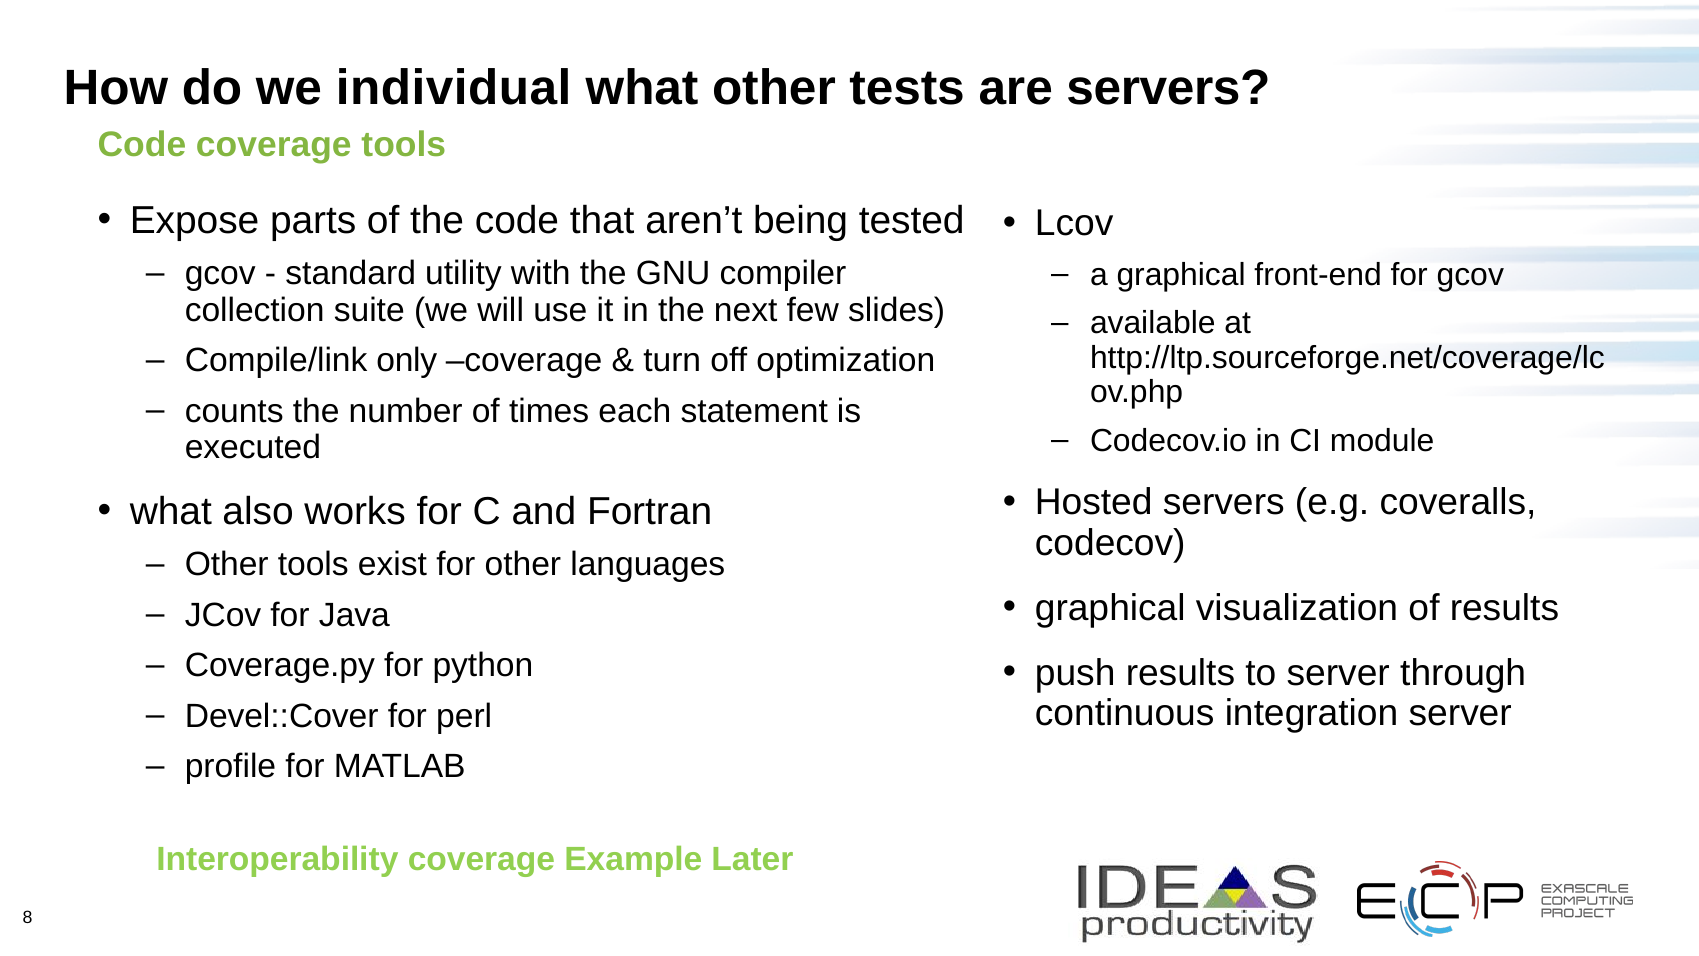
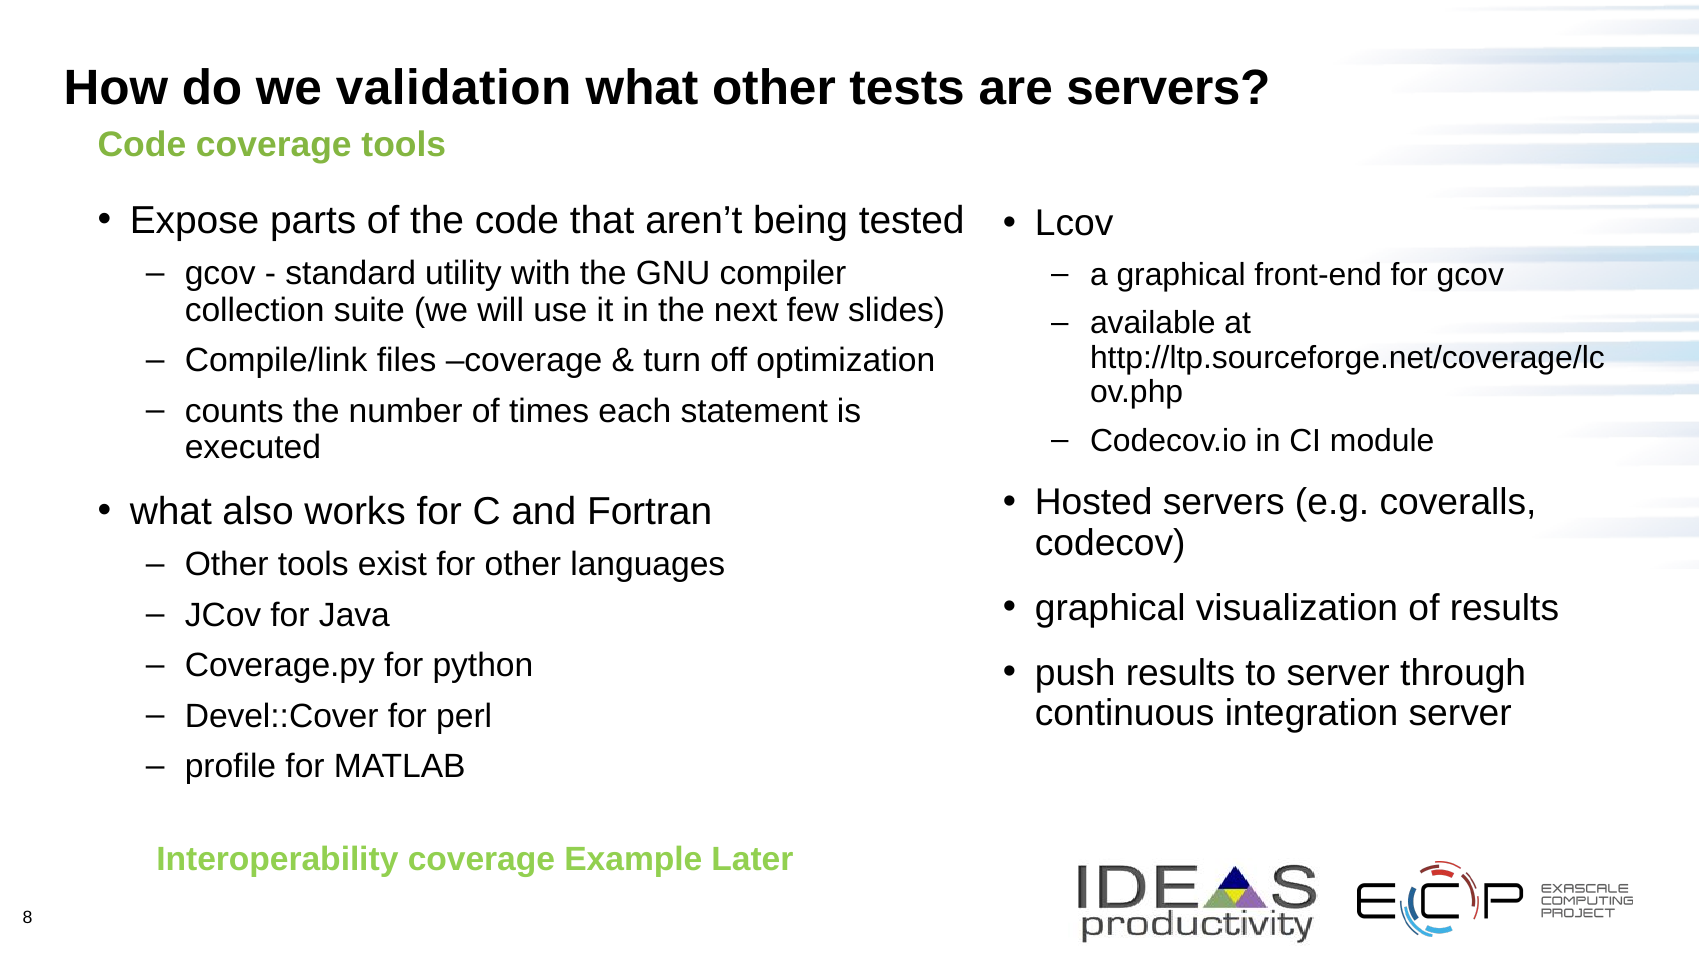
individual: individual -> validation (454, 88)
only: only -> files (407, 360)
